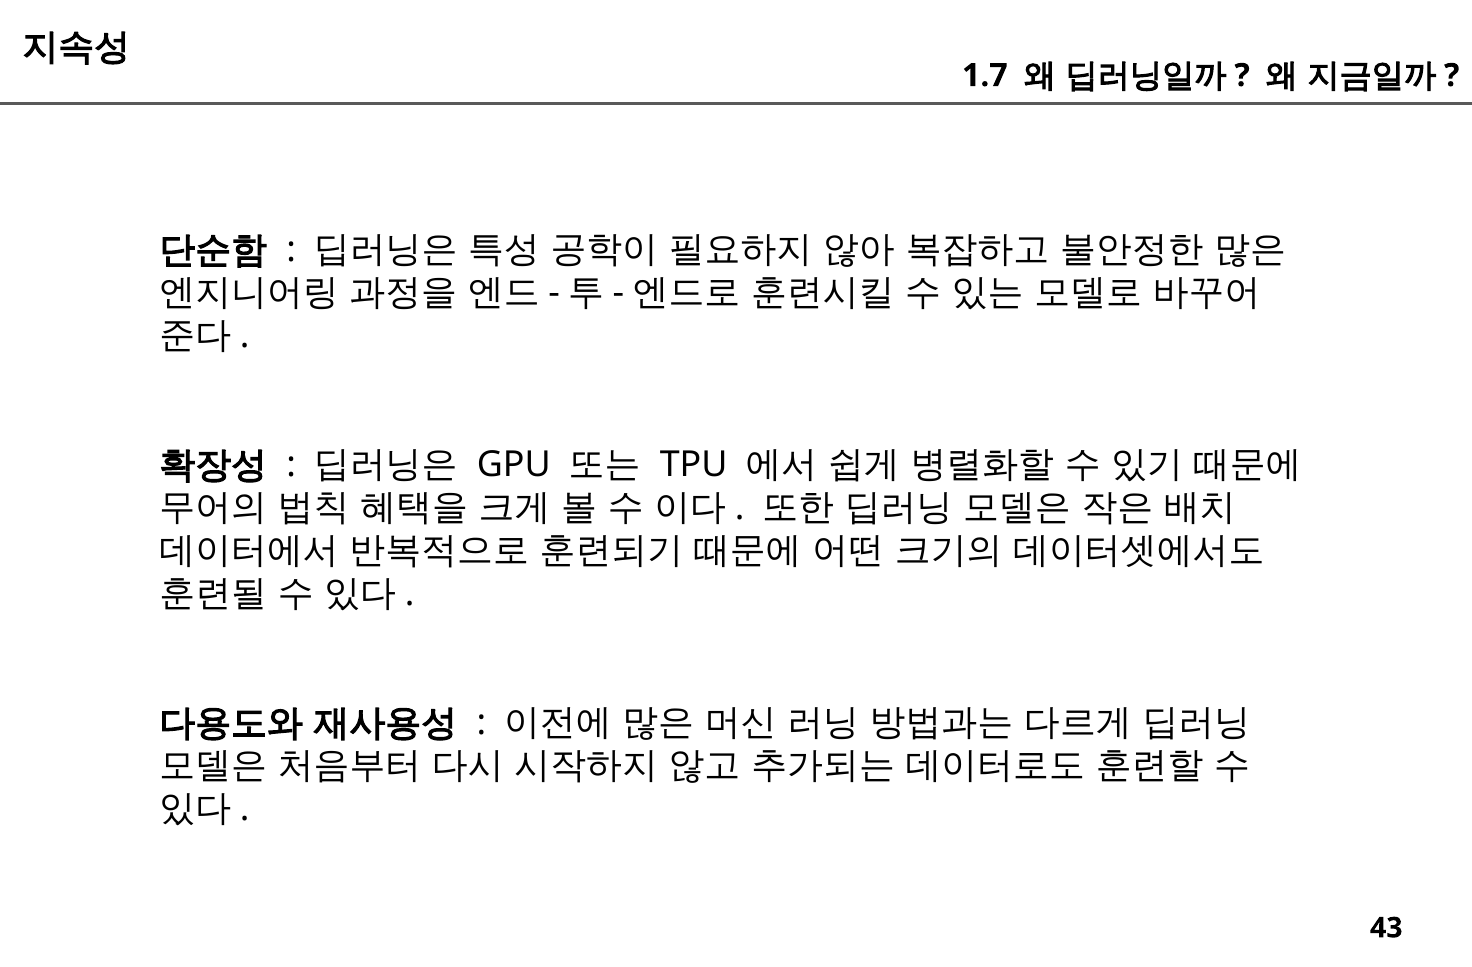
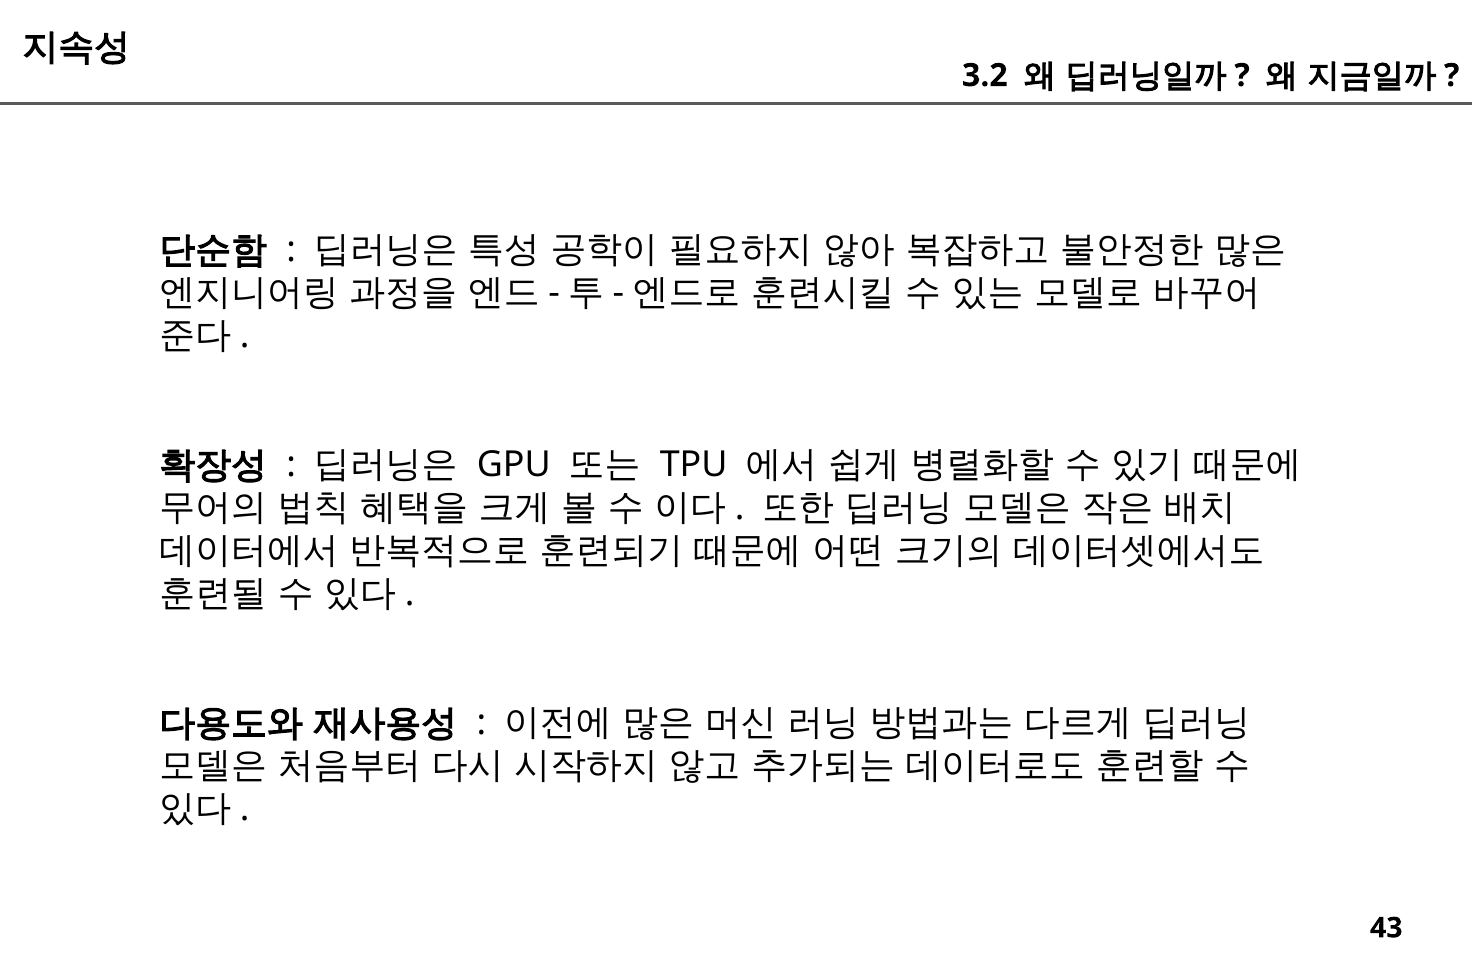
1.7: 1.7 -> 3.2 (985, 75)
